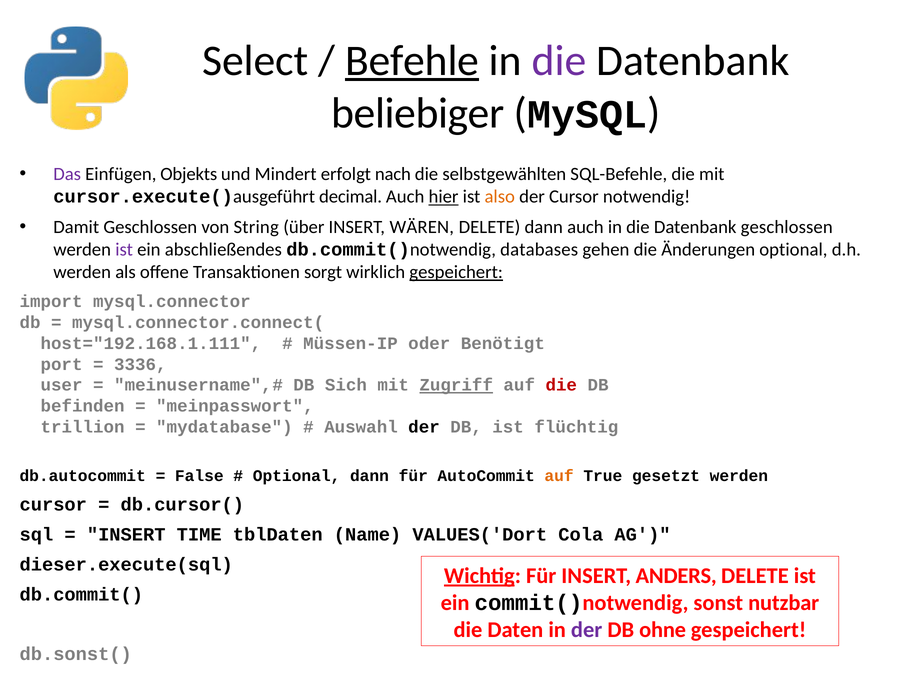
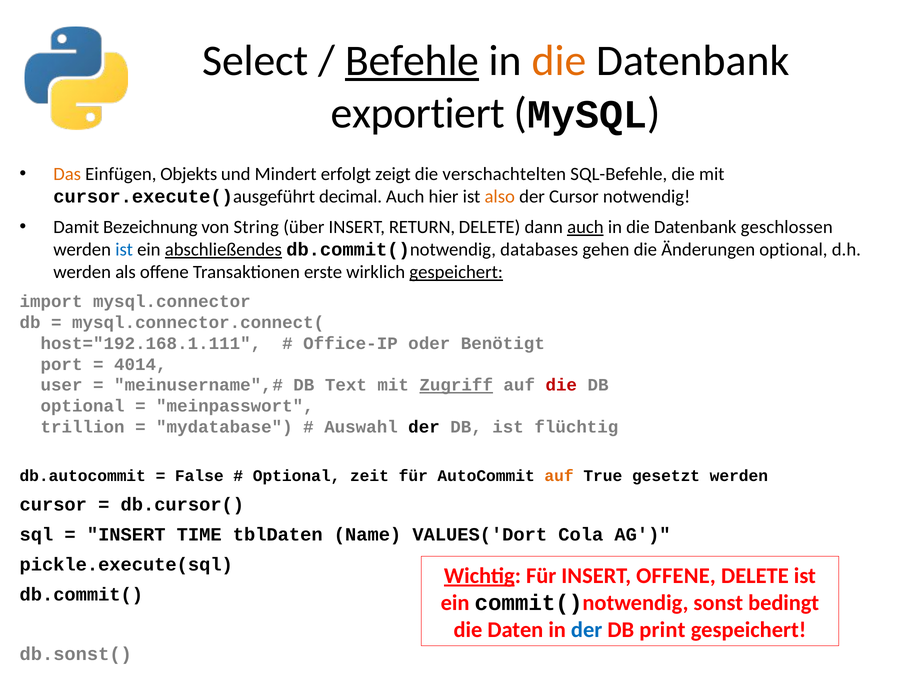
die colour: purple -> orange (559, 61)
beliebiger: beliebiger -> exportiert (418, 113)
Das colour: purple -> orange (67, 174)
nach: nach -> zeigt (393, 174)
selbstgewählten: selbstgewählten -> verschachtelten (504, 174)
hier underline: present -> none (444, 197)
Damit Geschlossen: Geschlossen -> Bezeichnung (150, 227)
WÄREN: WÄREN -> RETURN (422, 227)
auch underline: none -> present (585, 227)
ist colour: purple -> blue (124, 250)
abschließendes underline: none -> present (223, 250)
sorgt: sorgt -> erste (323, 272)
Müssen-IP: Müssen-IP -> Office-IP (350, 343)
3336: 3336 -> 4014 (140, 364)
Sich: Sich -> Text (346, 385)
befinden: befinden -> optional (83, 406)
Optional dann: dann -> zeit (369, 476)
dieser.execute(sql: dieser.execute(sql -> pickle.execute(sql (126, 565)
INSERT ANDERS: ANDERS -> OFFENE (676, 576)
nutzbar: nutzbar -> bedingt (784, 603)
der colour: purple -> blue (587, 630)
ohne: ohne -> print (662, 630)
